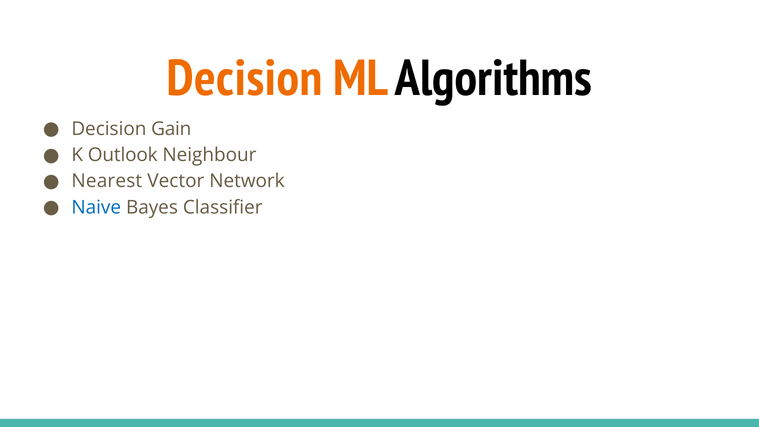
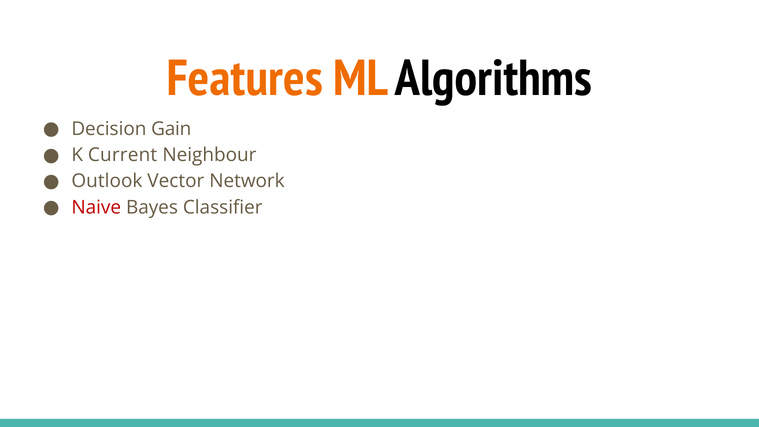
Decision: Decision -> Features (245, 78)
Outlook: Outlook -> Current (123, 155)
Nearest: Nearest -> Outlook (107, 181)
Naive colour: blue -> red (96, 207)
